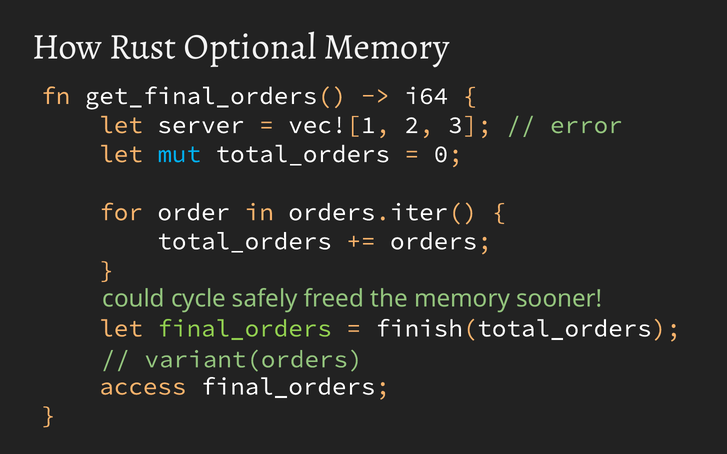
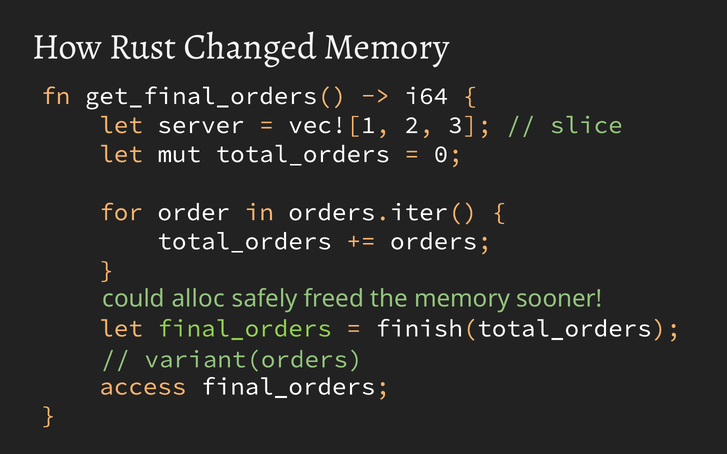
Optional: Optional -> Changed (250, 47)
error: error -> slice (586, 125)
mut colour: light blue -> white (179, 154)
cycle: cycle -> alloc (198, 299)
